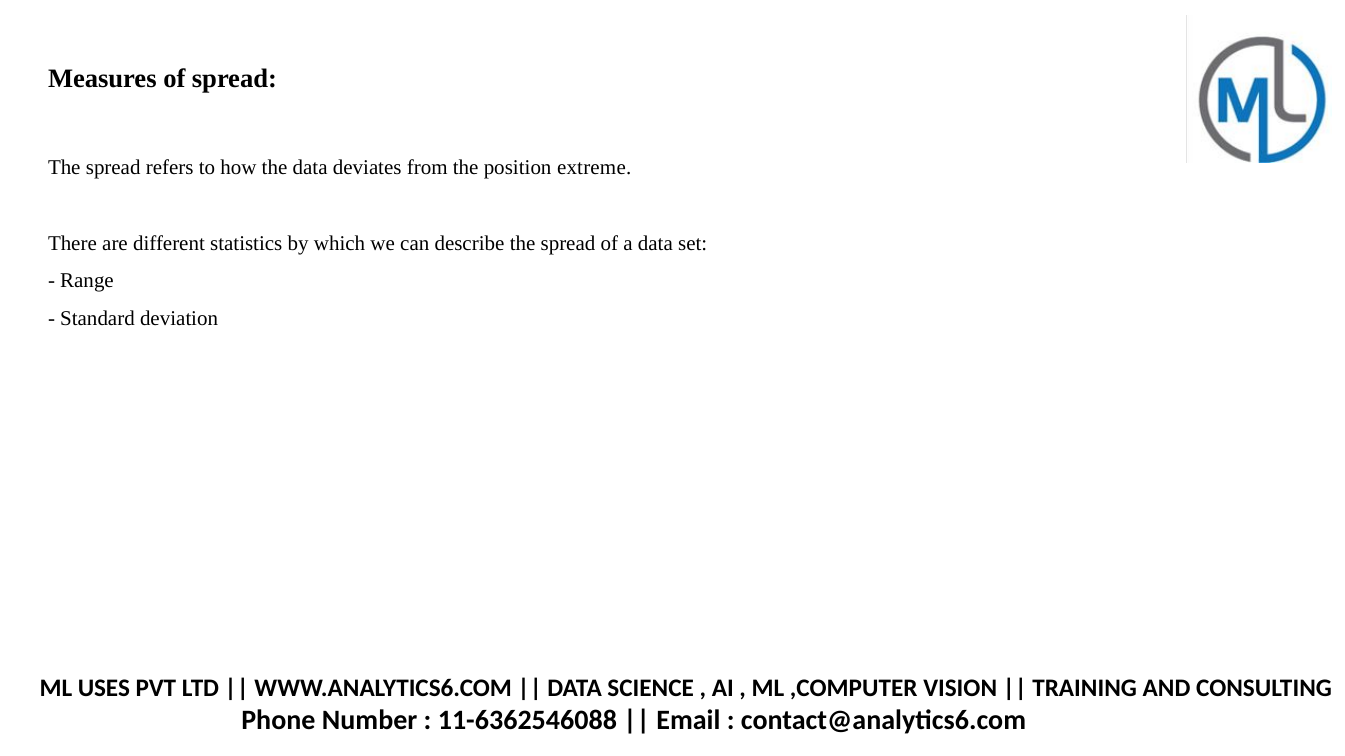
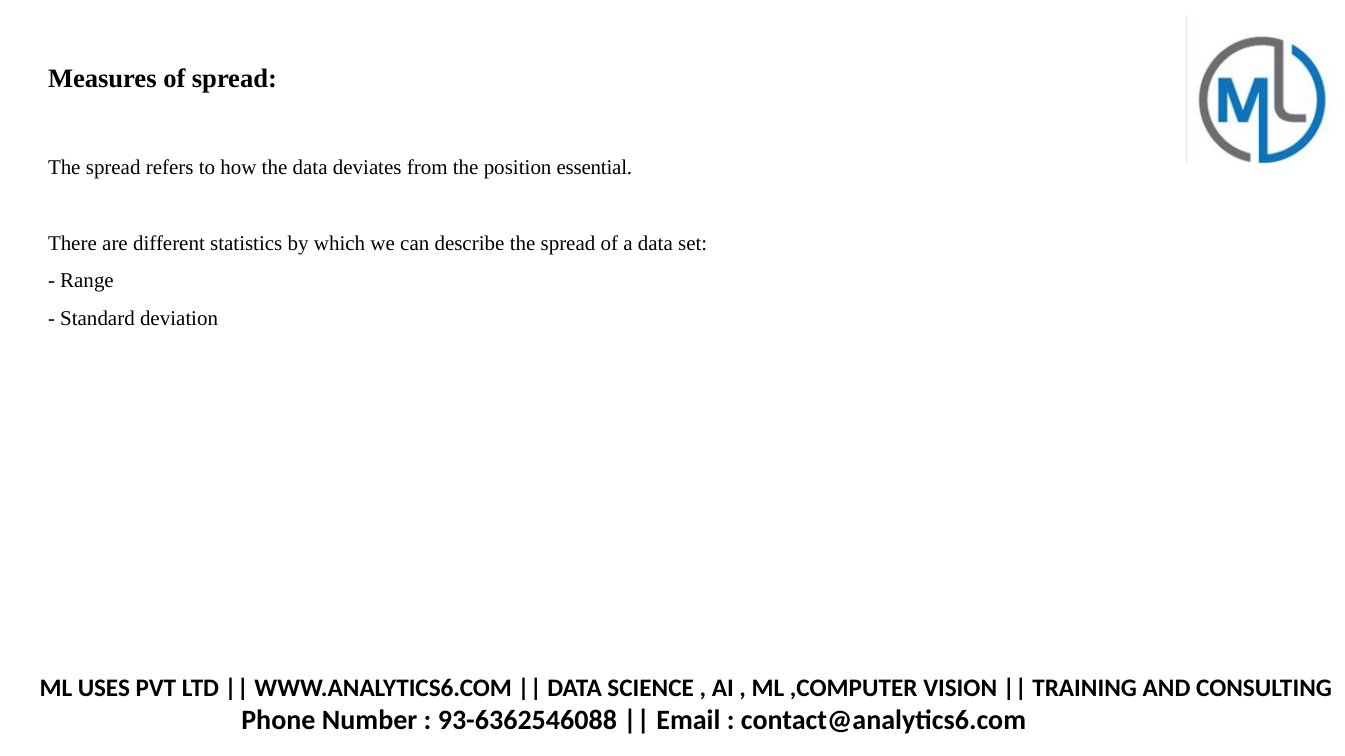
extreme: extreme -> essential (594, 168)
11-6362546088: 11-6362546088 -> 93-6362546088 (527, 721)
